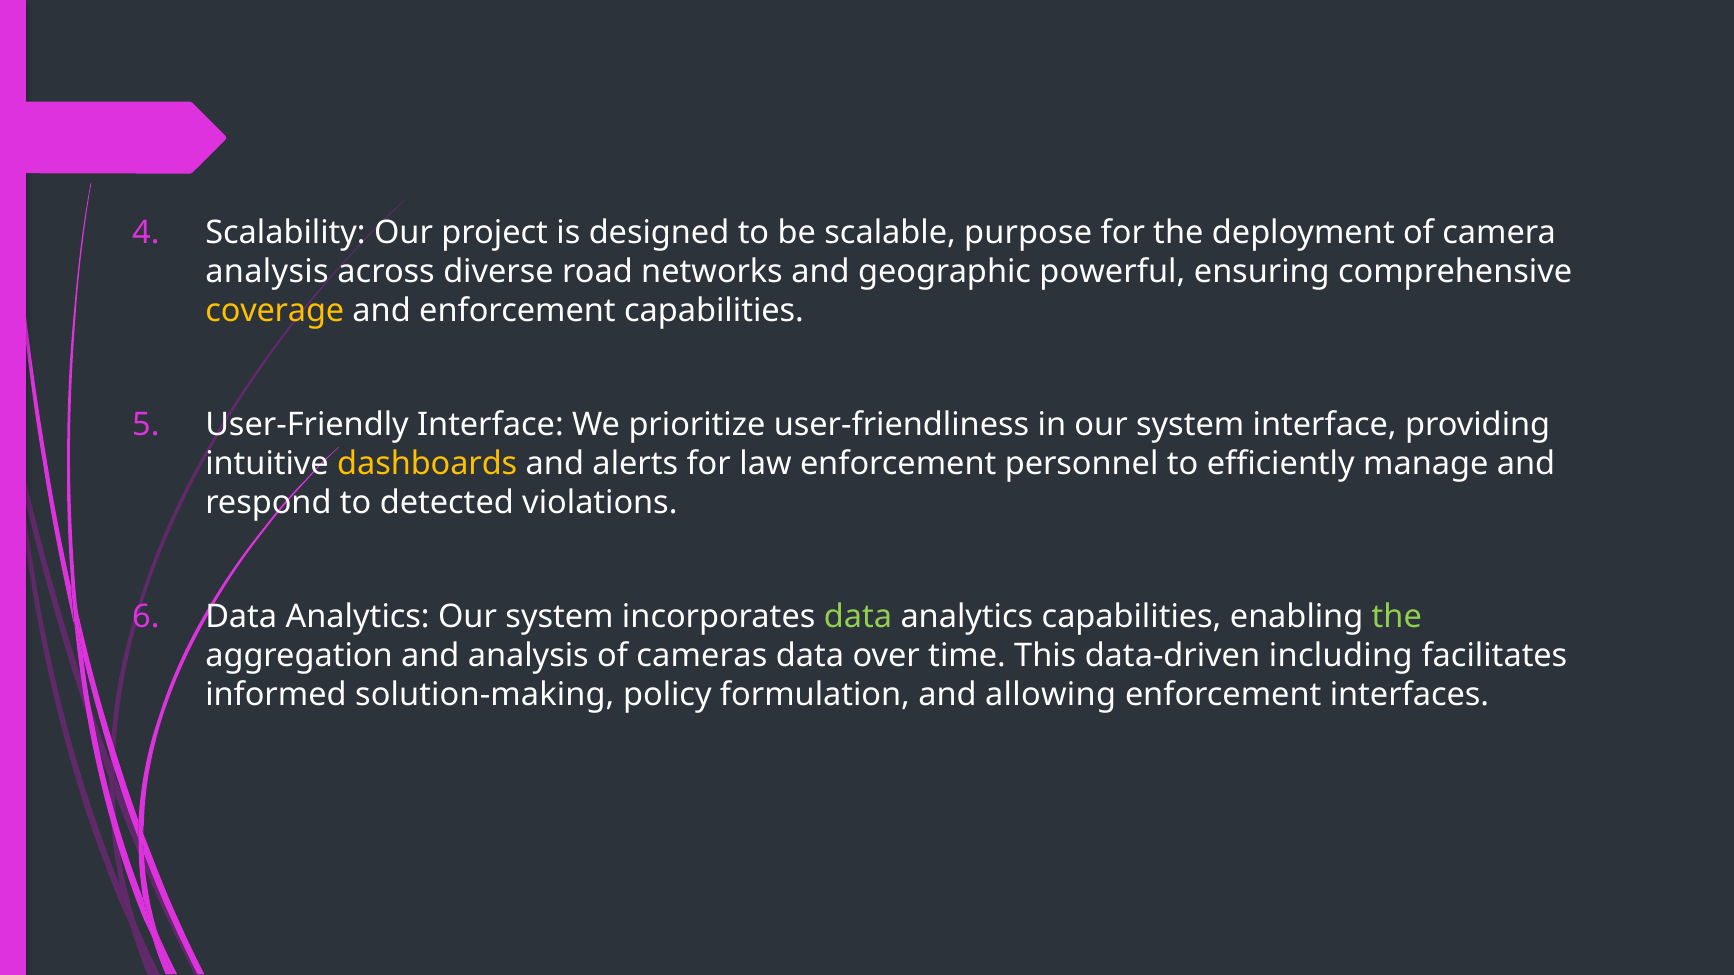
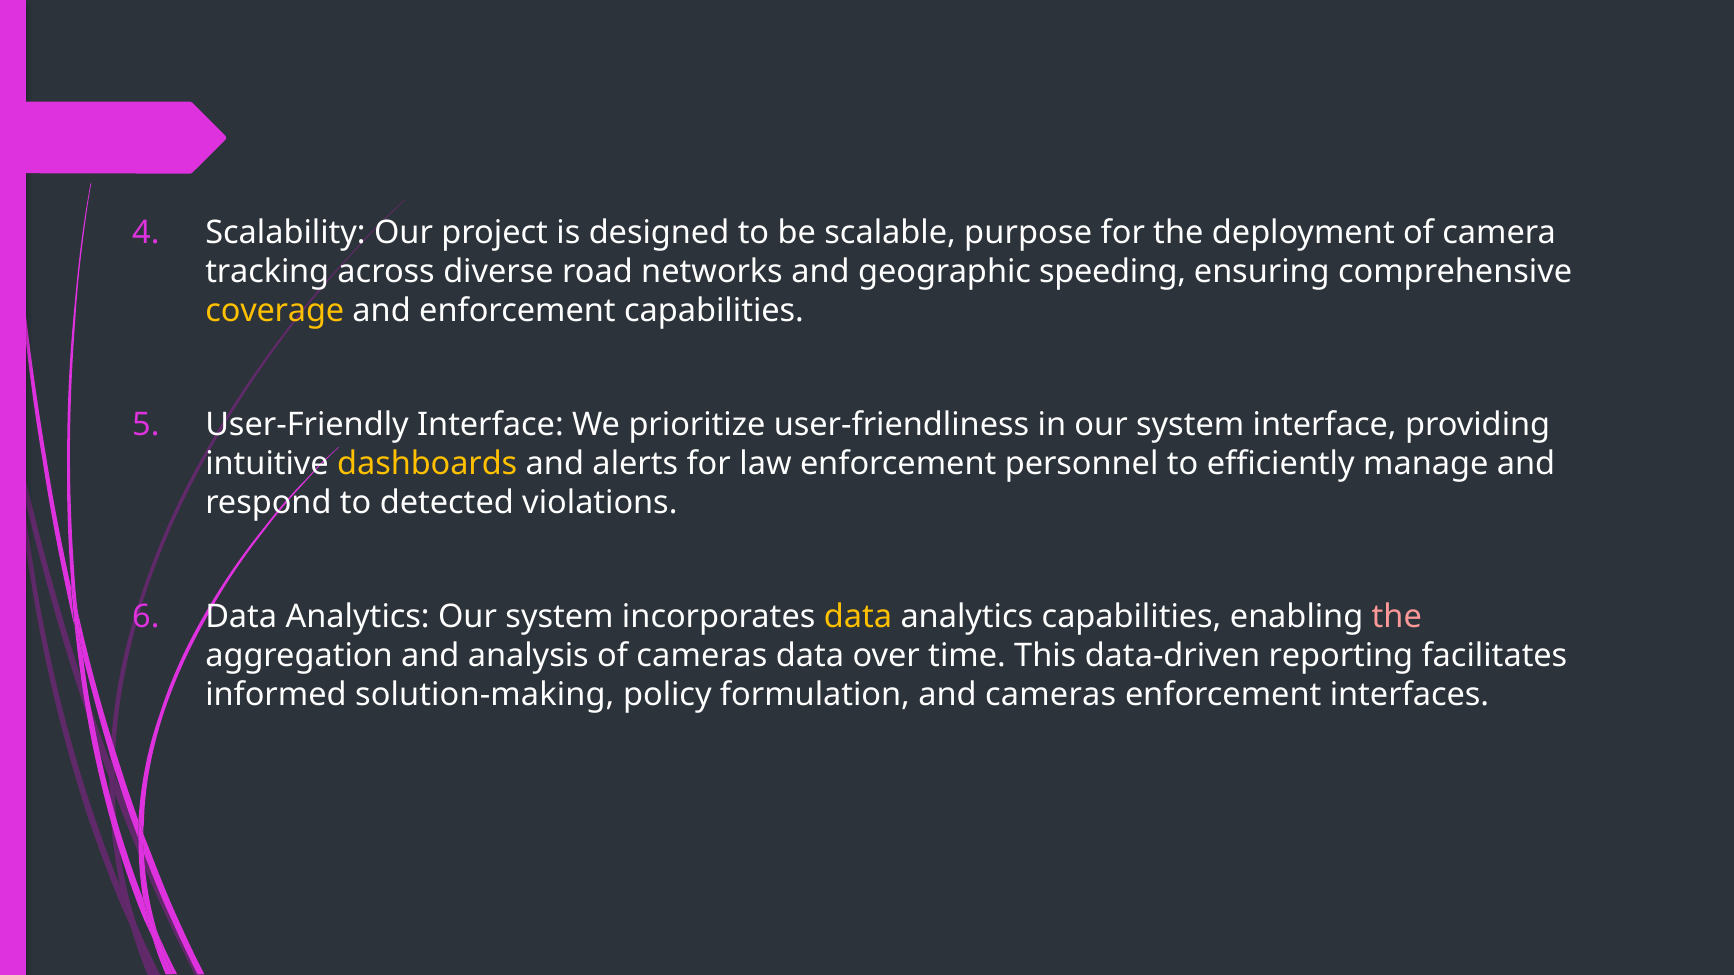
analysis: analysis -> tracking (267, 271)
powerful: powerful -> speeding (1113, 271)
data colour: light green -> yellow (858, 617)
the colour: light green -> pink (1397, 617)
including: including -> reporting (1341, 656)
and allowing: allowing -> cameras (1051, 695)
